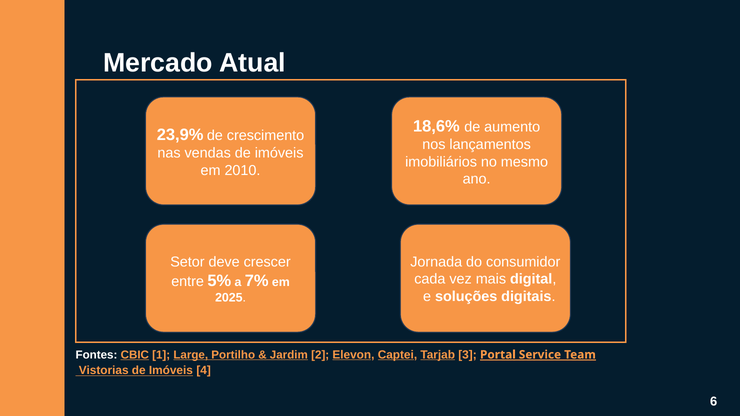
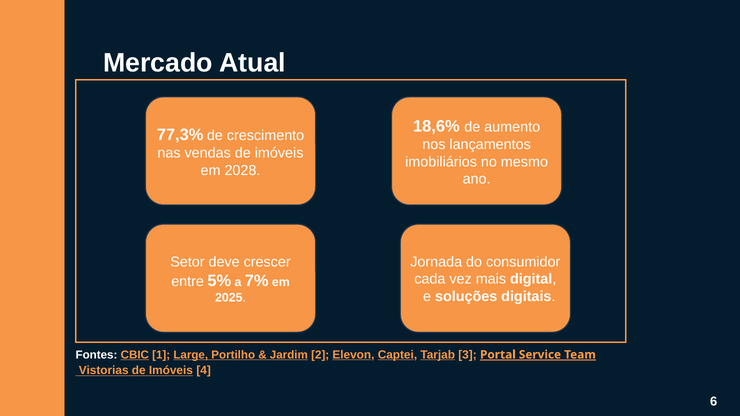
23,9%: 23,9% -> 77,3% (180, 135)
2010: 2010 -> 2028 (242, 170)
